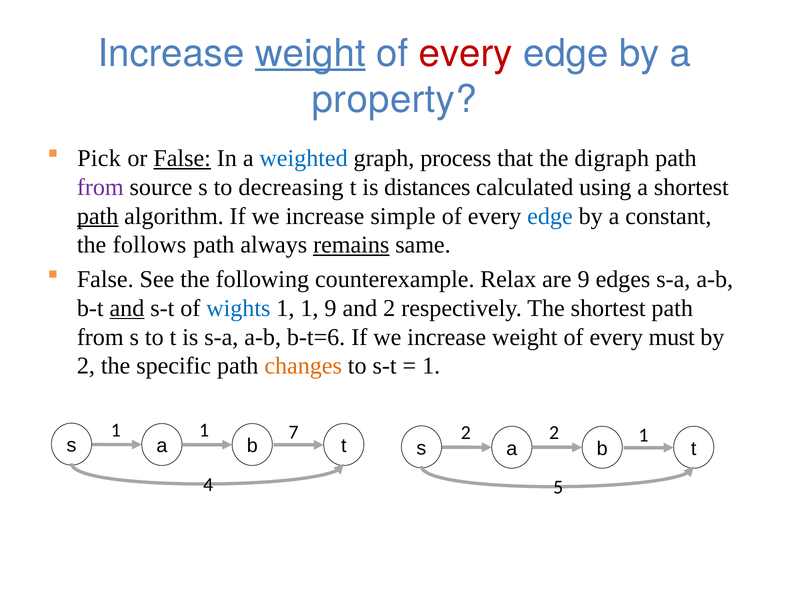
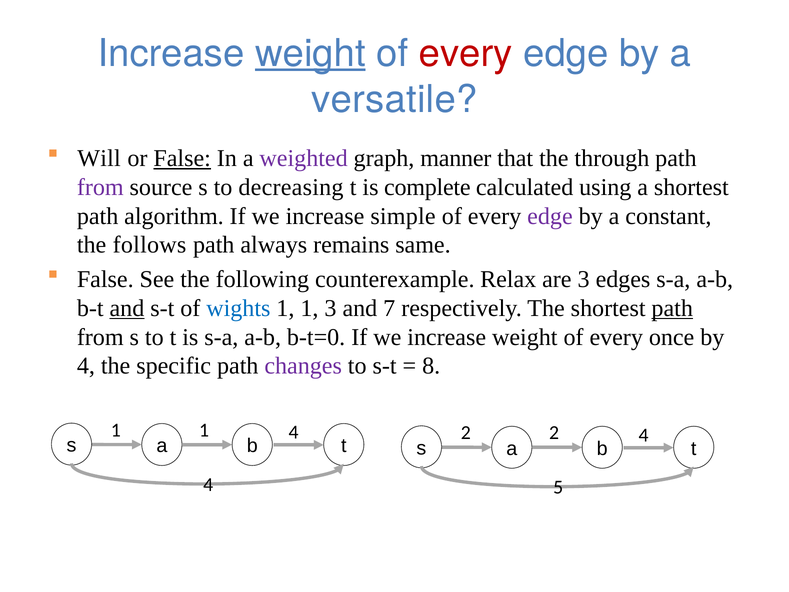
property: property -> versatile (394, 99)
Pick: Pick -> Will (99, 158)
weighted colour: blue -> purple (304, 158)
process: process -> manner (456, 158)
digraph: digraph -> through (612, 158)
distances: distances -> complete (427, 187)
path underline: present -> none (98, 216)
edge colour: blue -> purple (550, 216)
remains underline: present -> none (351, 245)
are 9: 9 -> 3 (584, 279)
1 9: 9 -> 3 (330, 308)
and 2: 2 -> 7 (389, 308)
path underline: none -> present (672, 308)
b-t=6: b-t=6 -> b-t=0 (316, 337)
must: must -> once (672, 337)
2: 2 -> 4 (86, 366)
changes colour: orange -> purple (303, 366)
1: 1 -> 8 (431, 366)
1 7: 7 -> 4 (294, 432)
2 1: 1 -> 4 (644, 435)
